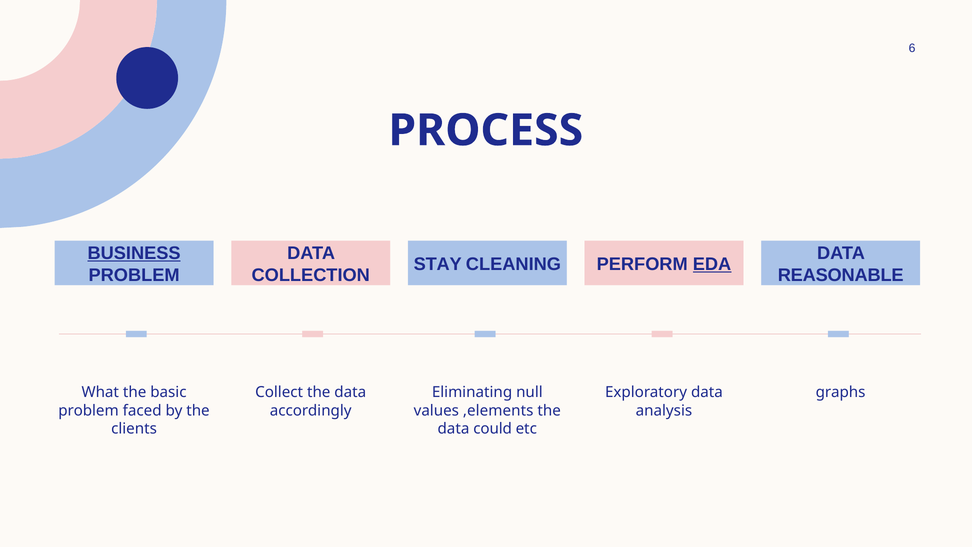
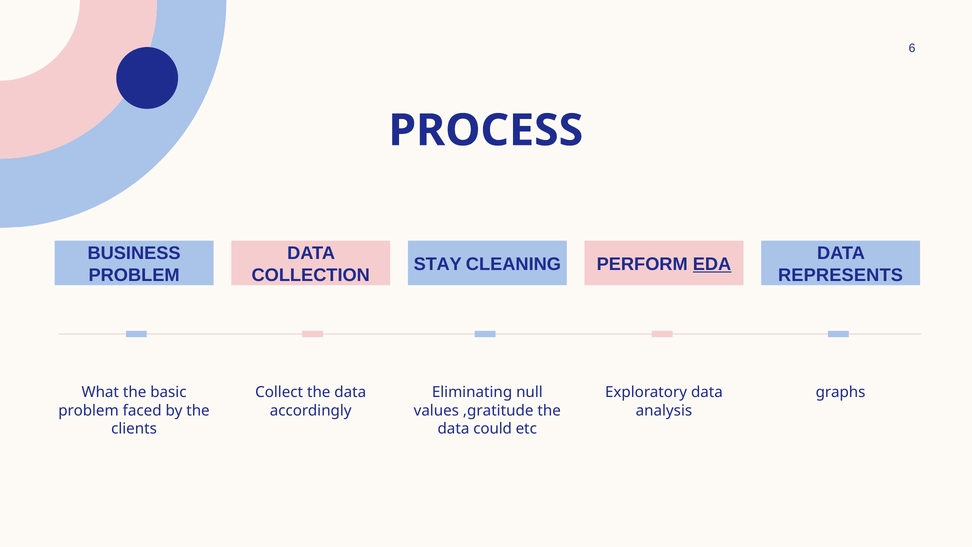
BUSINESS underline: present -> none (134, 253)
REASONABLE: REASONABLE -> REPRESENTS (840, 275)
,elements: ,elements -> ,gratitude (498, 410)
